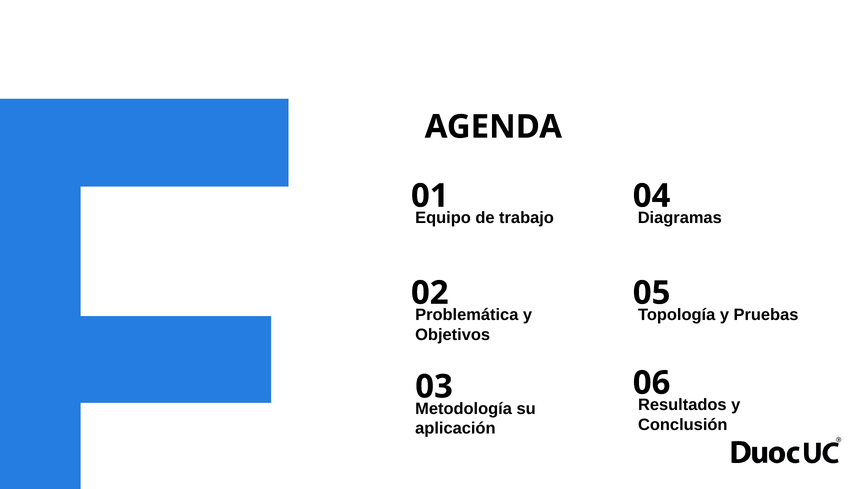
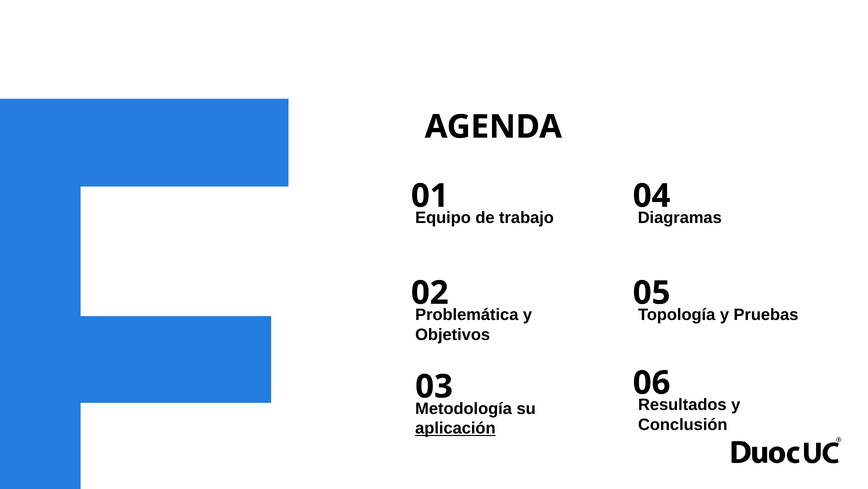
aplicación underline: none -> present (455, 428)
